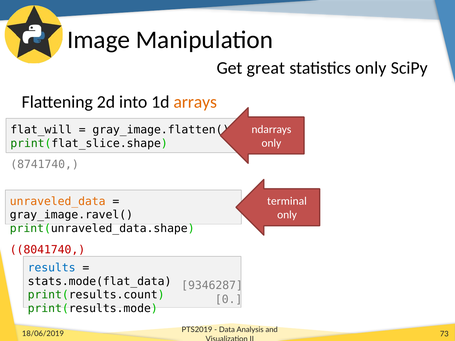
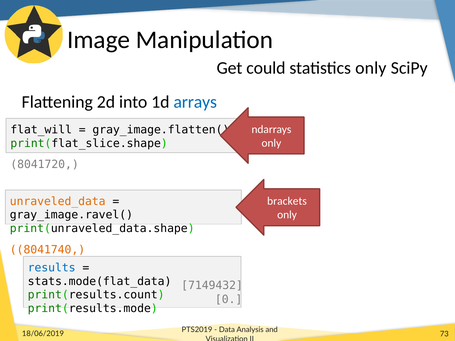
great: great -> could (266, 68)
arrays colour: orange -> blue (195, 102)
8741740: 8741740 -> 8041720 (45, 165)
terminal: terminal -> brackets (287, 201)
8041740 colour: red -> orange (47, 250)
9346287: 9346287 -> 7149432 (212, 286)
